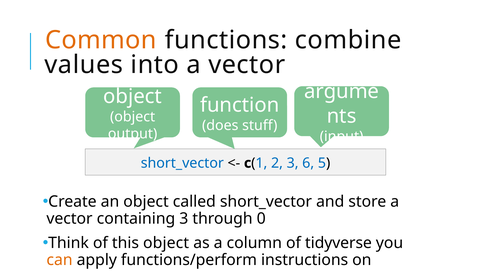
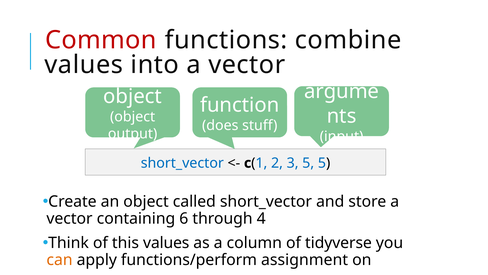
Common colour: orange -> red (101, 40)
3 6: 6 -> 5 (308, 163)
containing 3: 3 -> 6 (184, 218)
0: 0 -> 4 (261, 218)
this object: object -> values (166, 242)
instructions: instructions -> assignment (305, 260)
